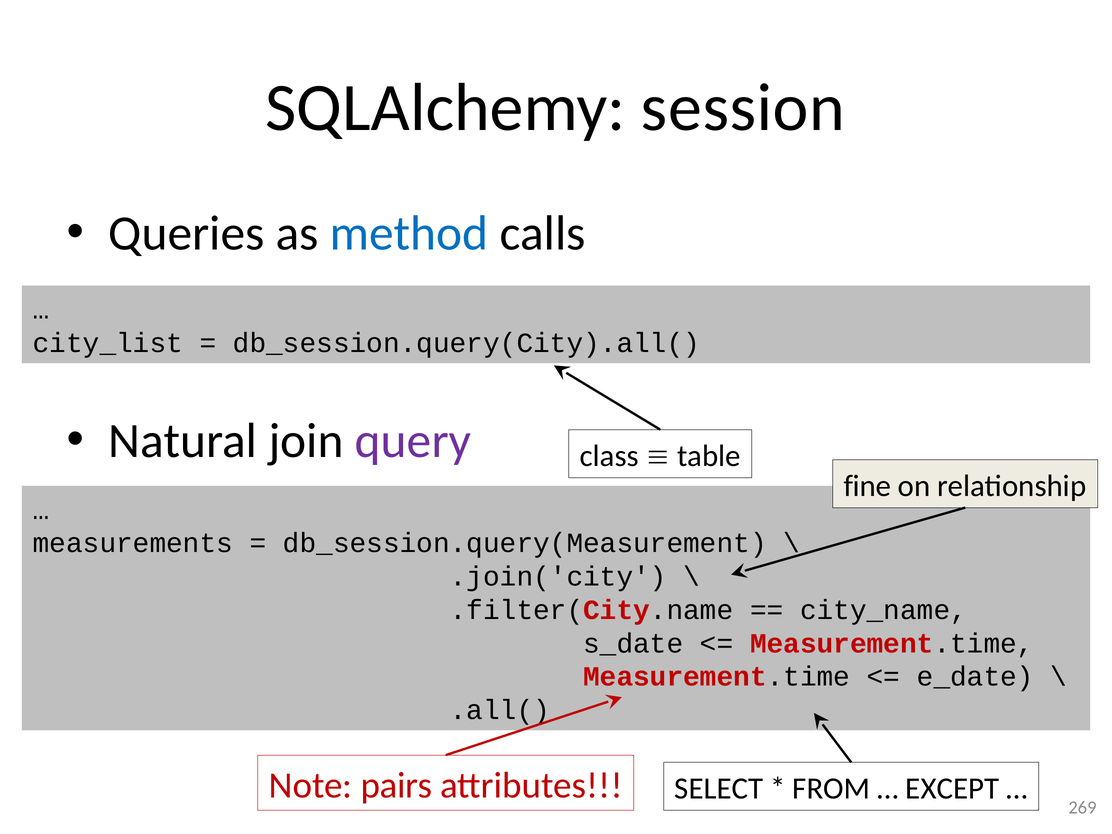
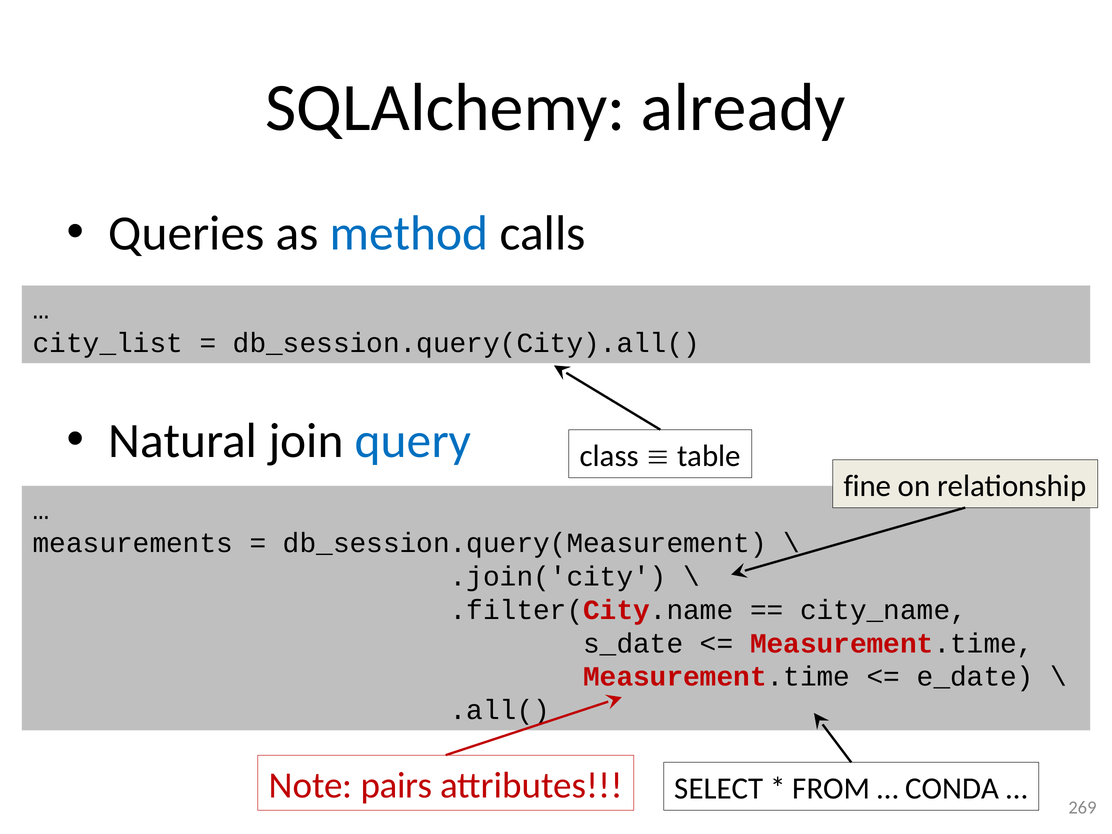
session: session -> already (743, 108)
query colour: purple -> blue (413, 441)
EXCEPT: EXCEPT -> CONDA (952, 789)
